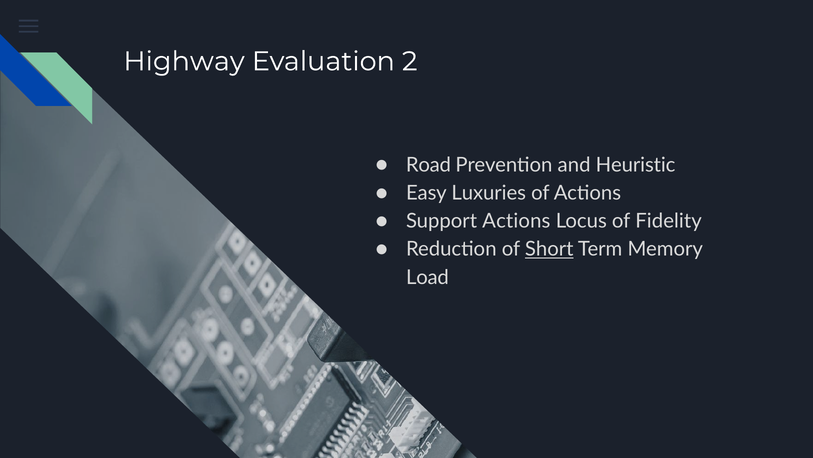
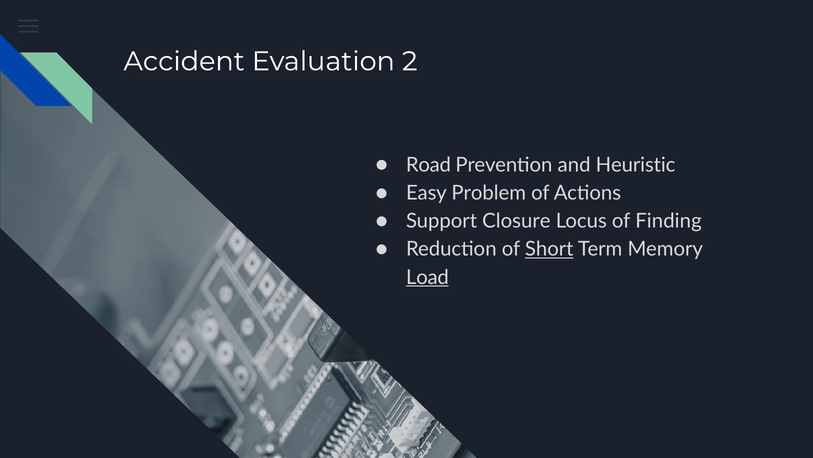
Highway: Highway -> Accident (184, 61)
Luxuries: Luxuries -> Problem (489, 193)
Support Actions: Actions -> Closure (516, 221)
Fidelity: Fidelity -> Finding (668, 221)
Load underline: none -> present (427, 277)
